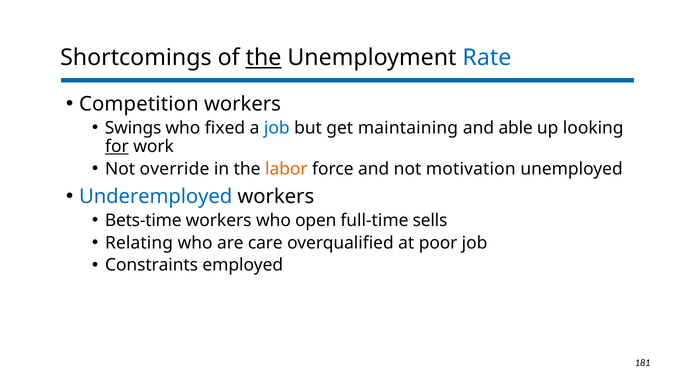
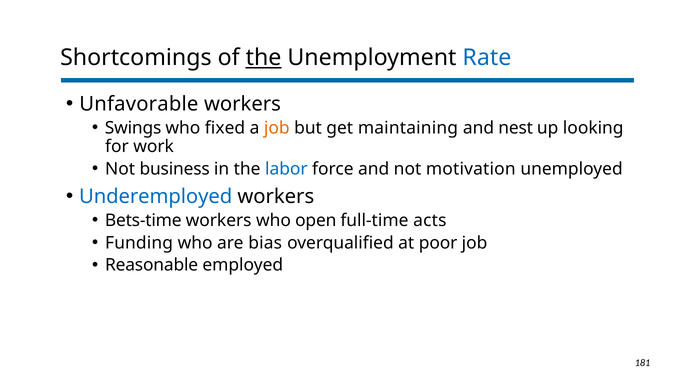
Competition: Competition -> Unfavorable (139, 104)
job colour: blue -> orange (277, 128)
able: able -> nest (516, 128)
for underline: present -> none (117, 147)
override: override -> business (175, 169)
labor colour: orange -> blue (286, 169)
sells: sells -> acts (430, 220)
Relating: Relating -> Funding (139, 243)
care: care -> bias (265, 243)
Constraints: Constraints -> Reasonable (152, 265)
